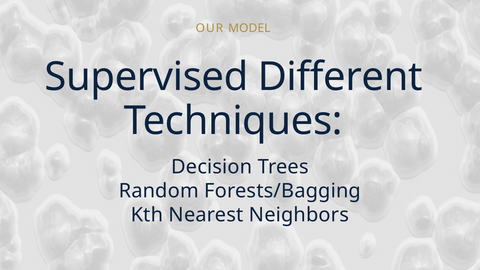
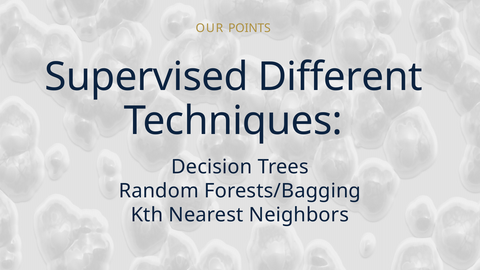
MODEL: MODEL -> POINTS (249, 28)
